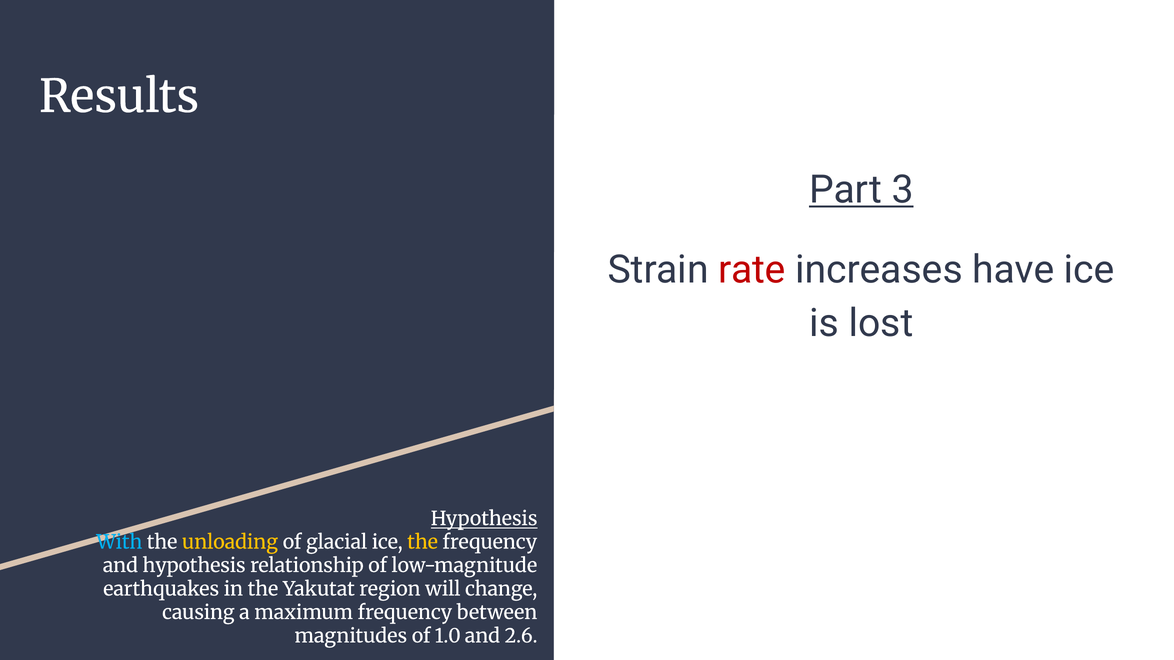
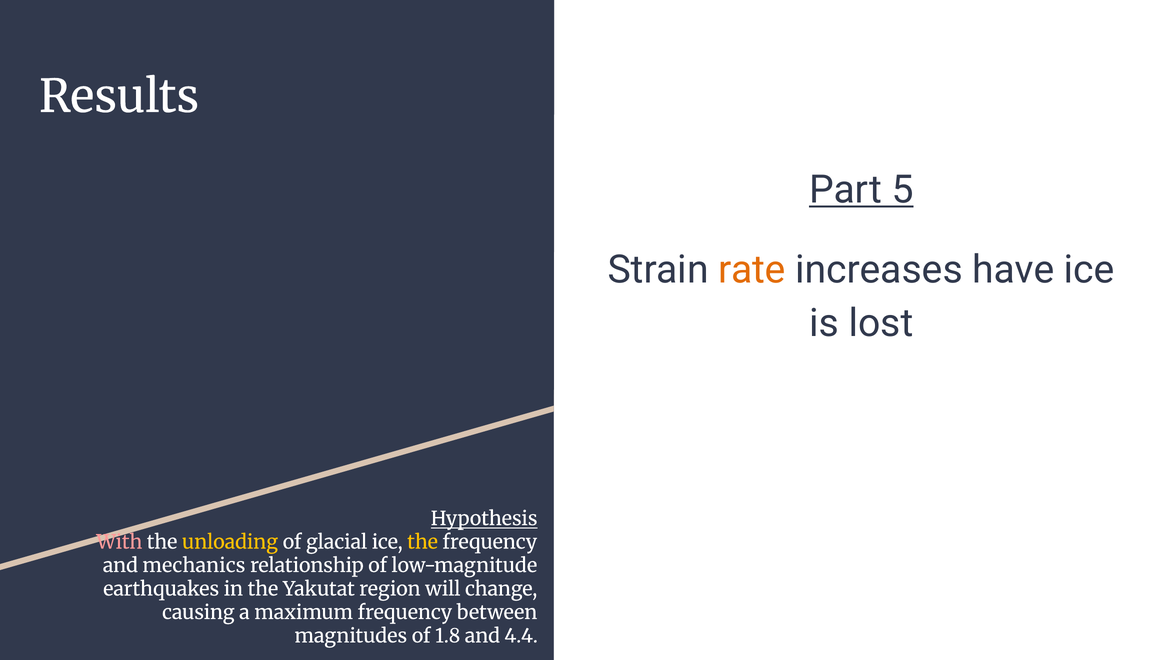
3: 3 -> 5 (903, 190)
rate colour: red -> orange (752, 270)
With colour: light blue -> pink (119, 543)
and hypothesis: hypothesis -> mechanics (194, 566)
1.0: 1.0 -> 1.8 (448, 636)
2.6: 2.6 -> 4.4 (521, 636)
